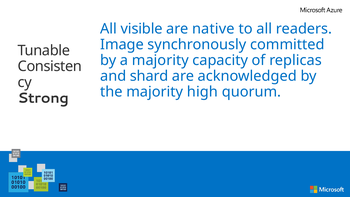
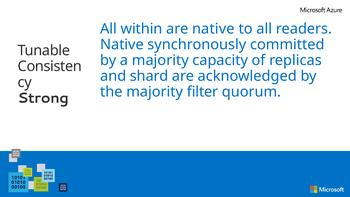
visible: visible -> within (142, 29)
Image: Image -> Native (122, 44)
high: high -> filter (203, 92)
